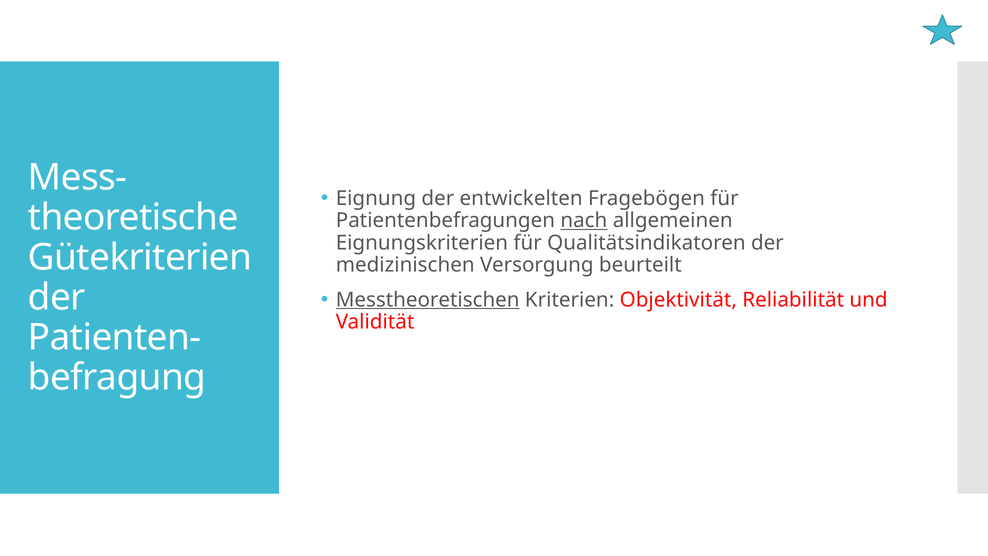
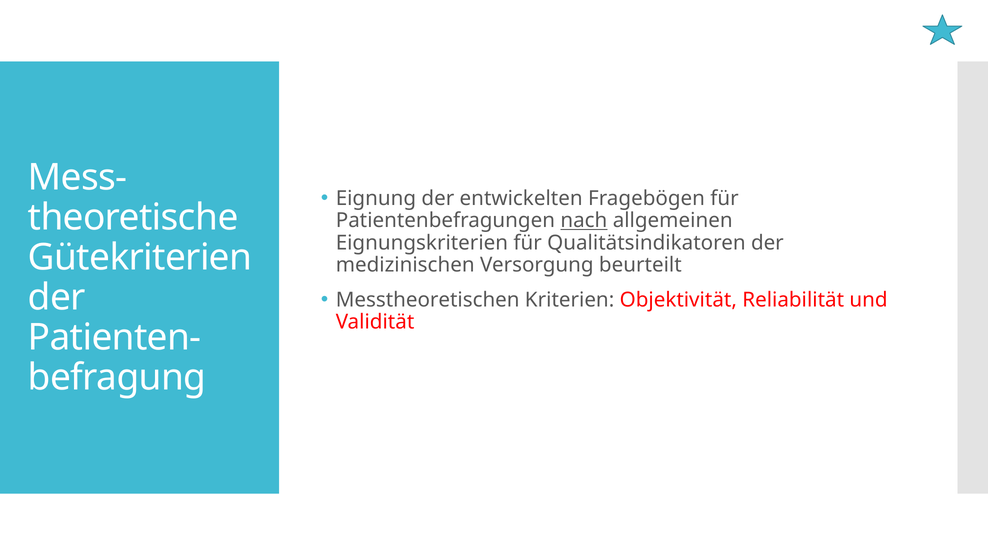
Messtheoretischen underline: present -> none (428, 300)
